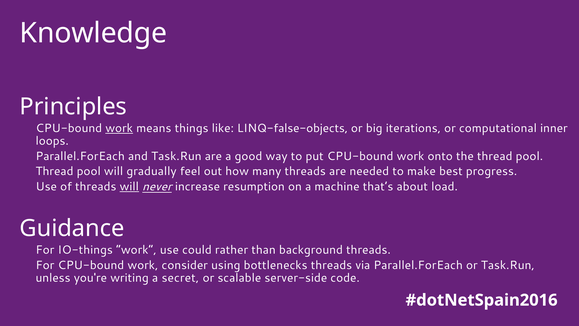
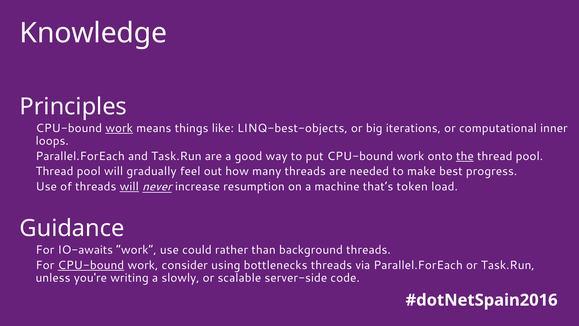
LINQ-false-objects: LINQ-false-objects -> LINQ-best-objects (292, 128)
the underline: none -> present (465, 156)
about: about -> token (412, 186)
IO-things: IO-things -> IO-awaits (85, 250)
CPU-bound underline: none -> present (91, 265)
secret: secret -> slowly (180, 278)
